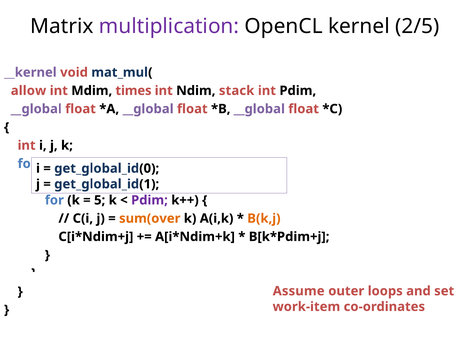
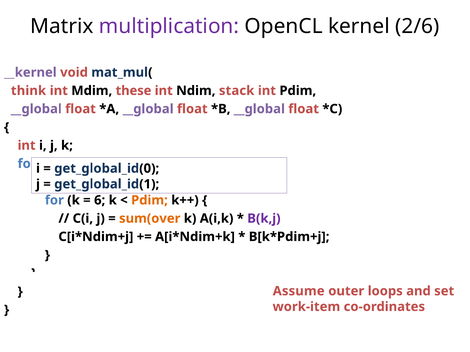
2/5: 2/5 -> 2/6 (417, 26)
allow: allow -> think (29, 91)
times: times -> these (134, 91)
5: 5 -> 6 (100, 200)
Pdim colour: purple -> orange (149, 200)
B(k,j colour: orange -> purple (264, 219)
